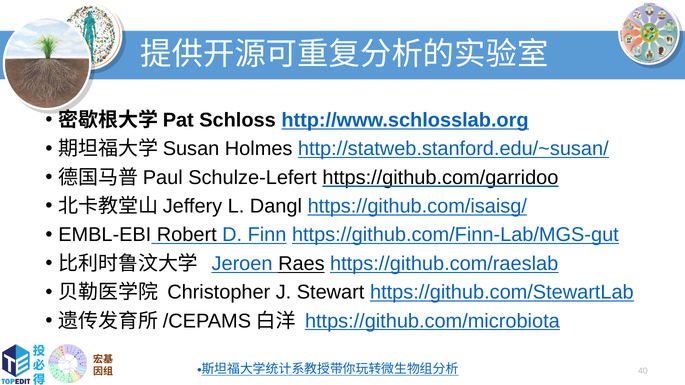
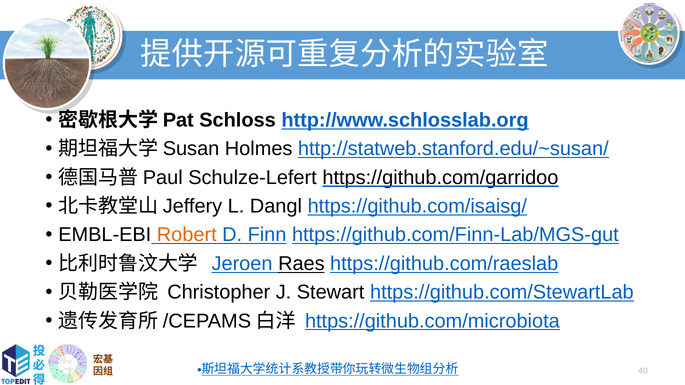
Robert colour: black -> orange (187, 235)
